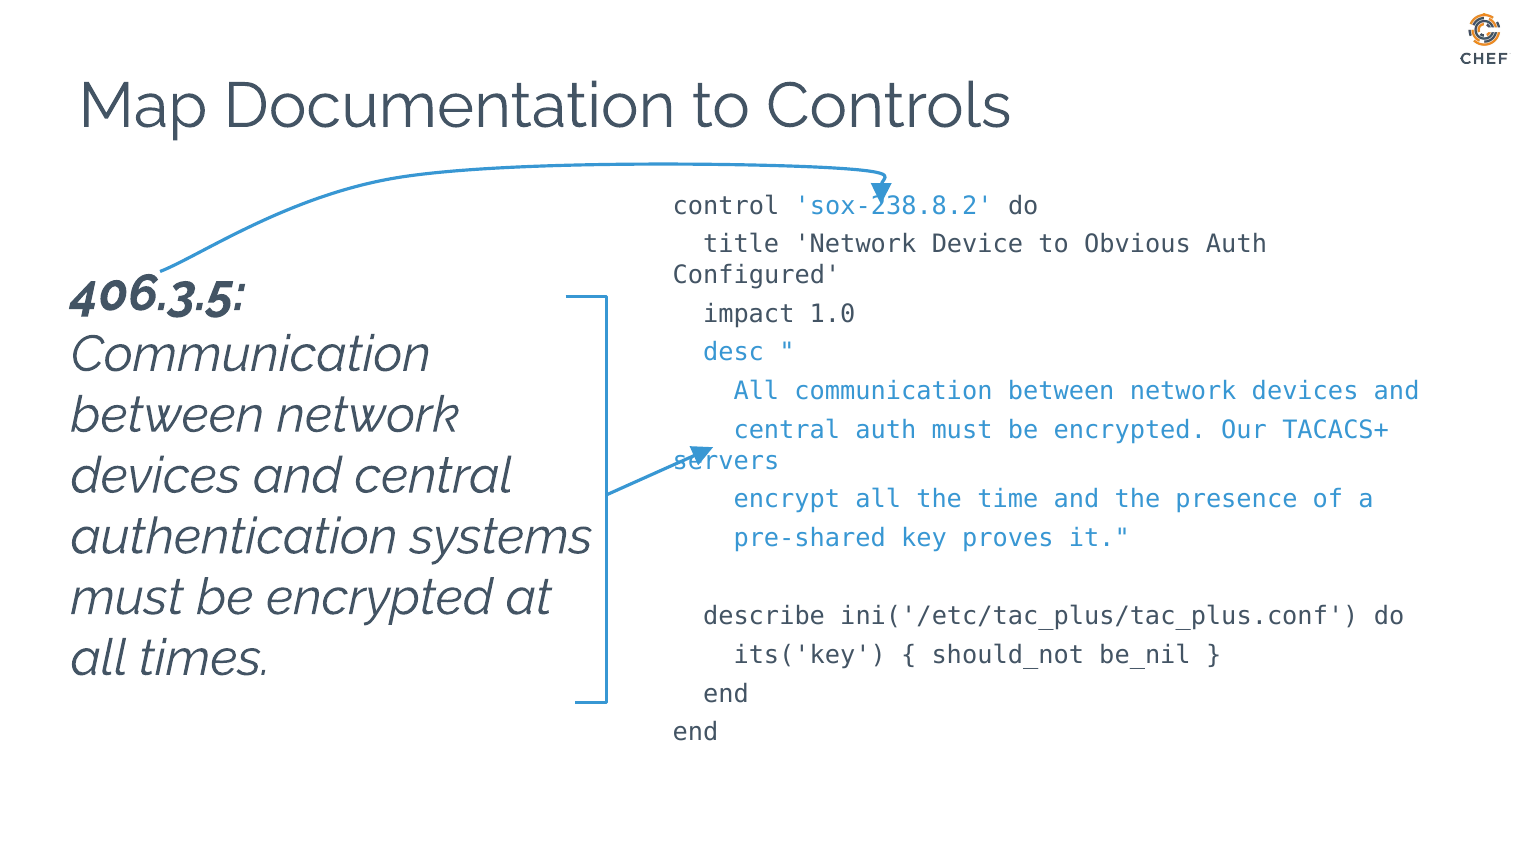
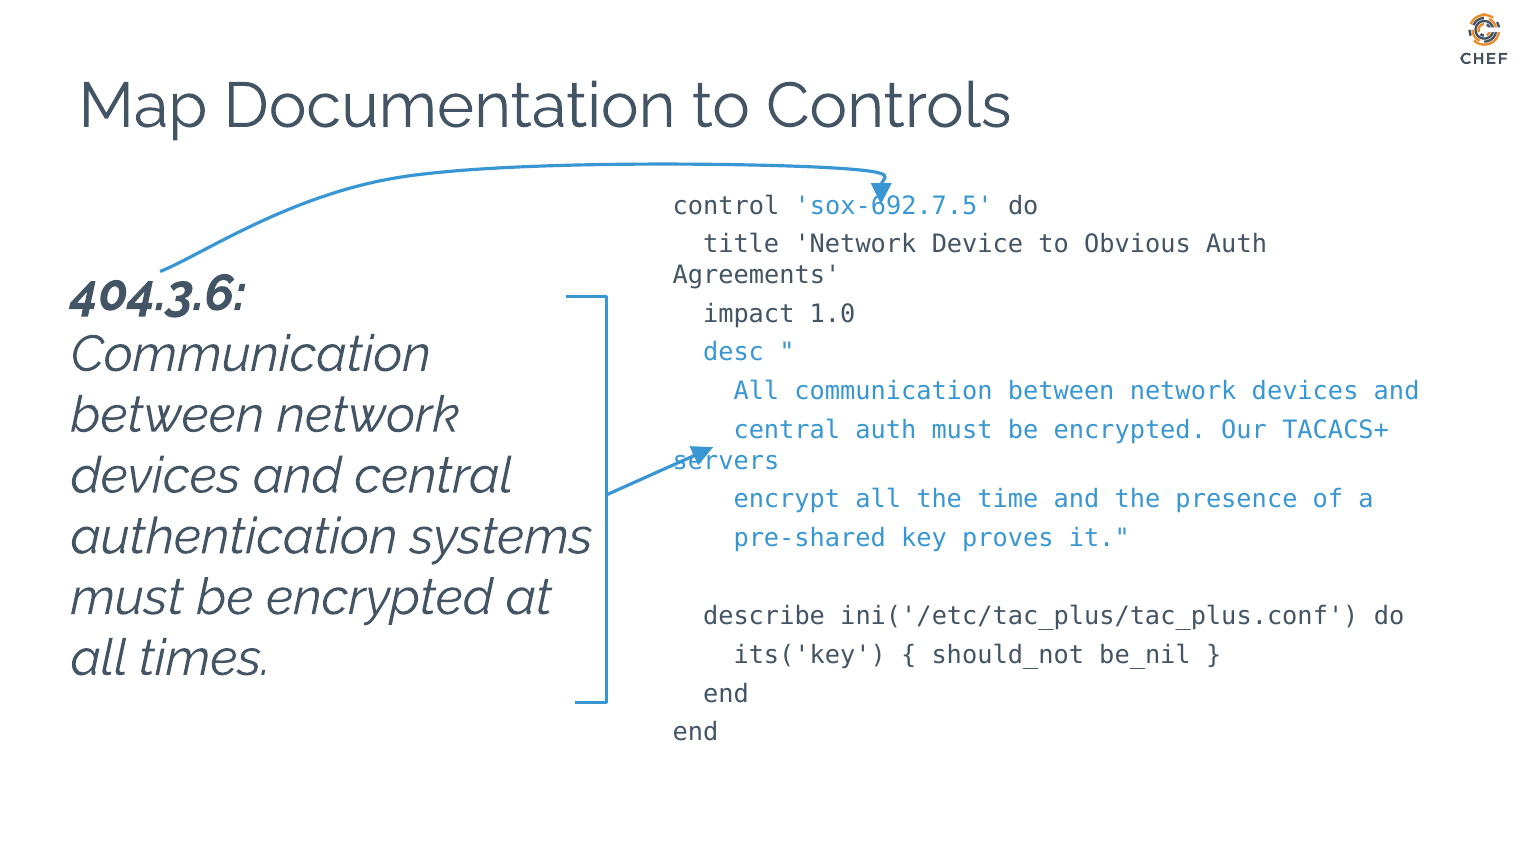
sox-238.8.2: sox-238.8.2 -> sox-692.7.5 (894, 206)
Configured: Configured -> Agreements (757, 275)
406.3.5: 406.3.5 -> 404.3.6 (159, 294)
